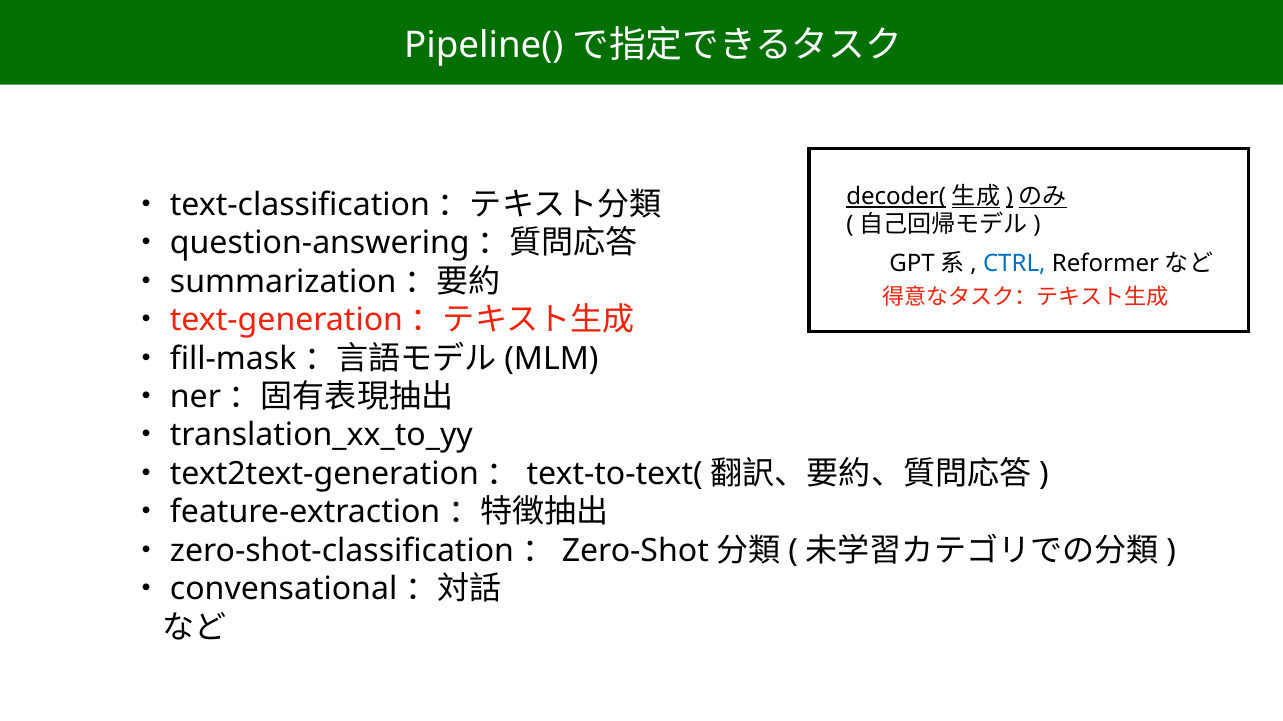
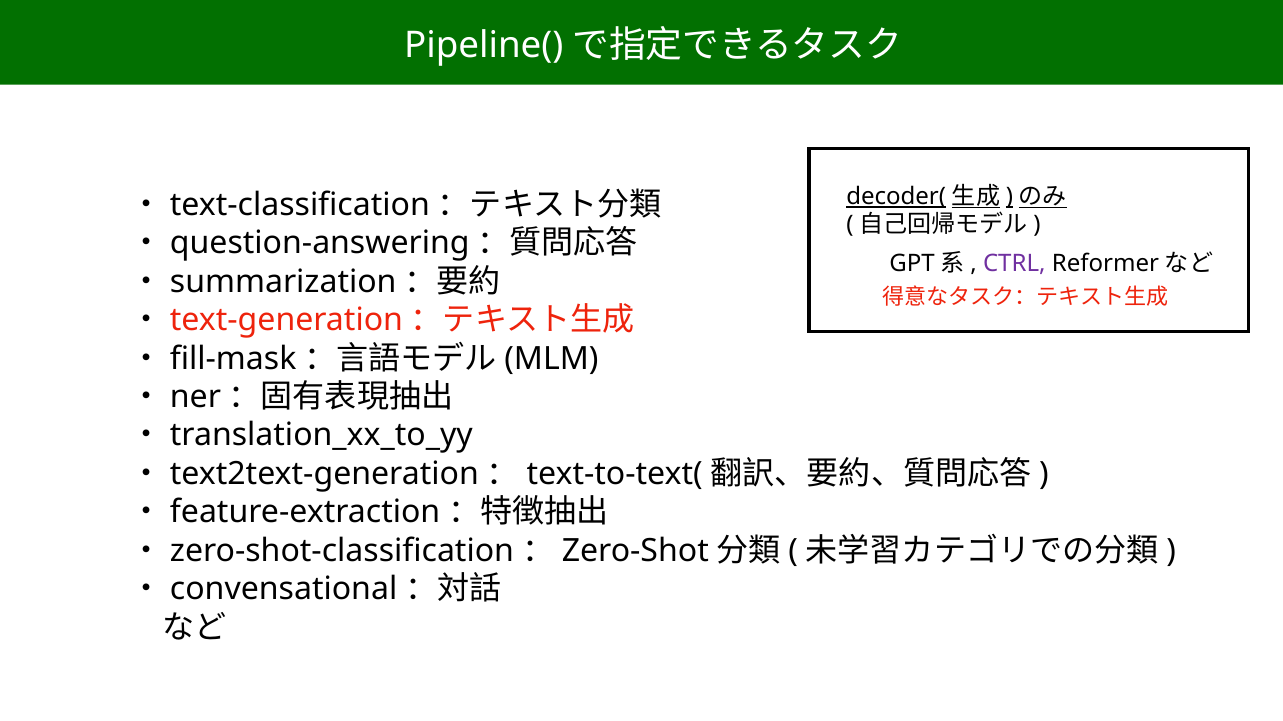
CTRL colour: blue -> purple (1014, 264)
